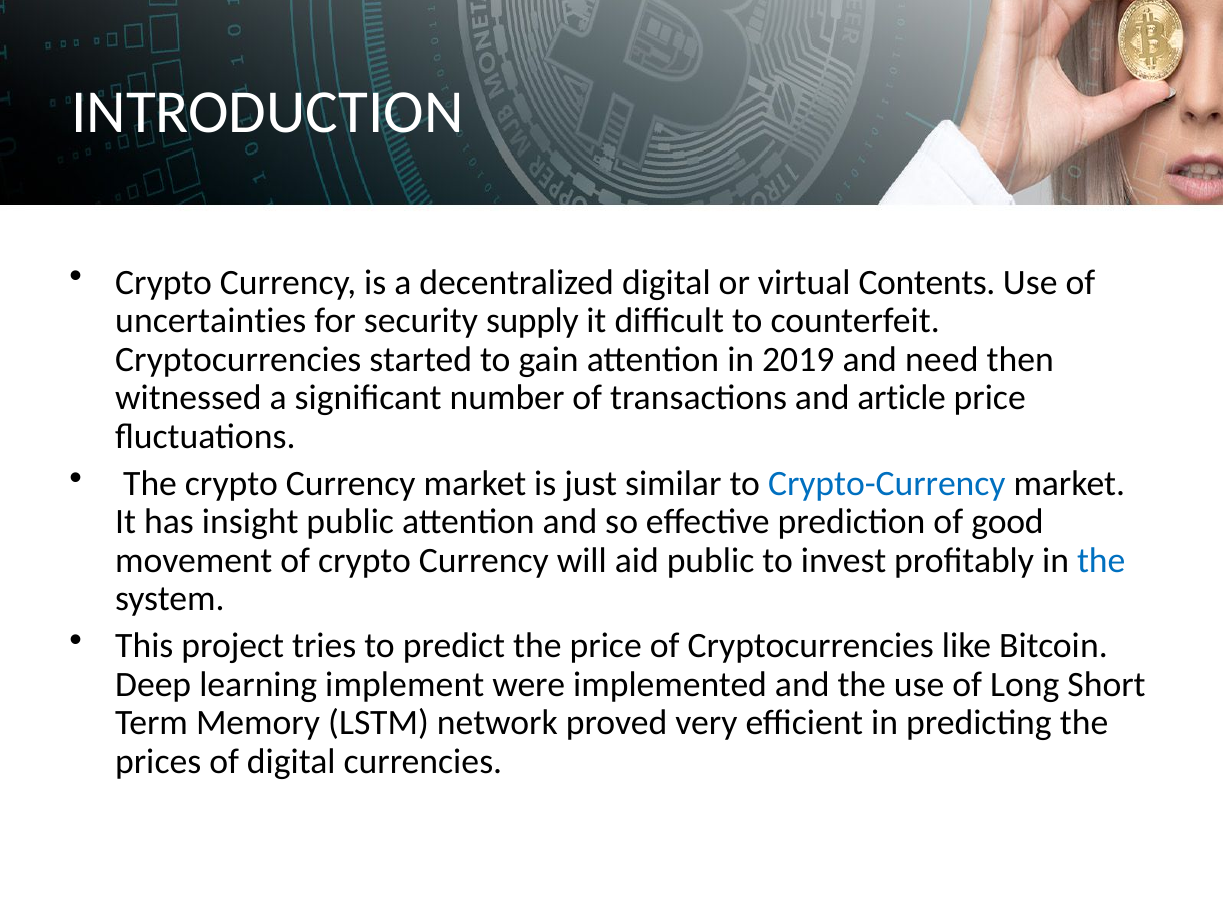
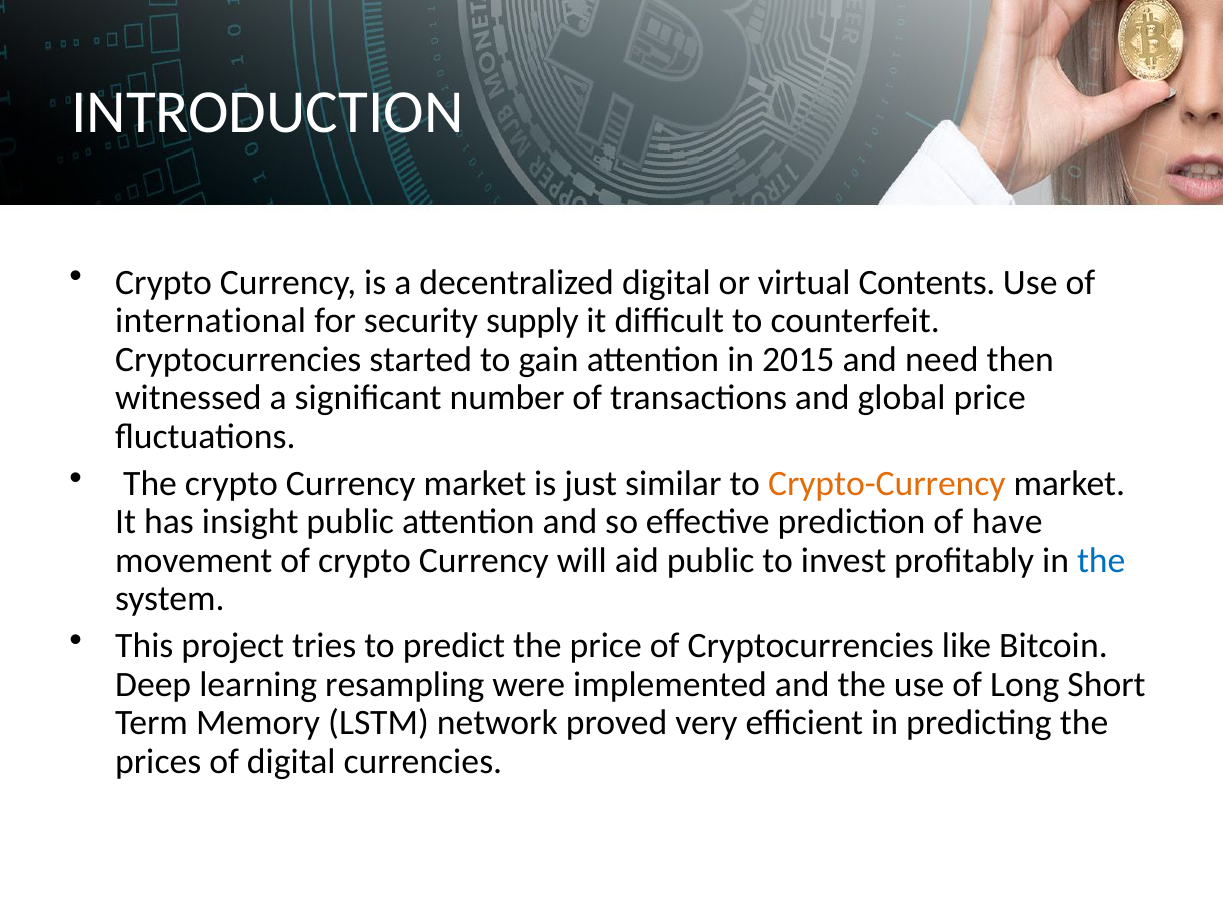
uncertainties: uncertainties -> international (211, 321)
2019: 2019 -> 2015 (798, 360)
article: article -> global (902, 398)
Crypto-Currency colour: blue -> orange (887, 484)
good: good -> have (1007, 522)
implement: implement -> resampling (405, 685)
